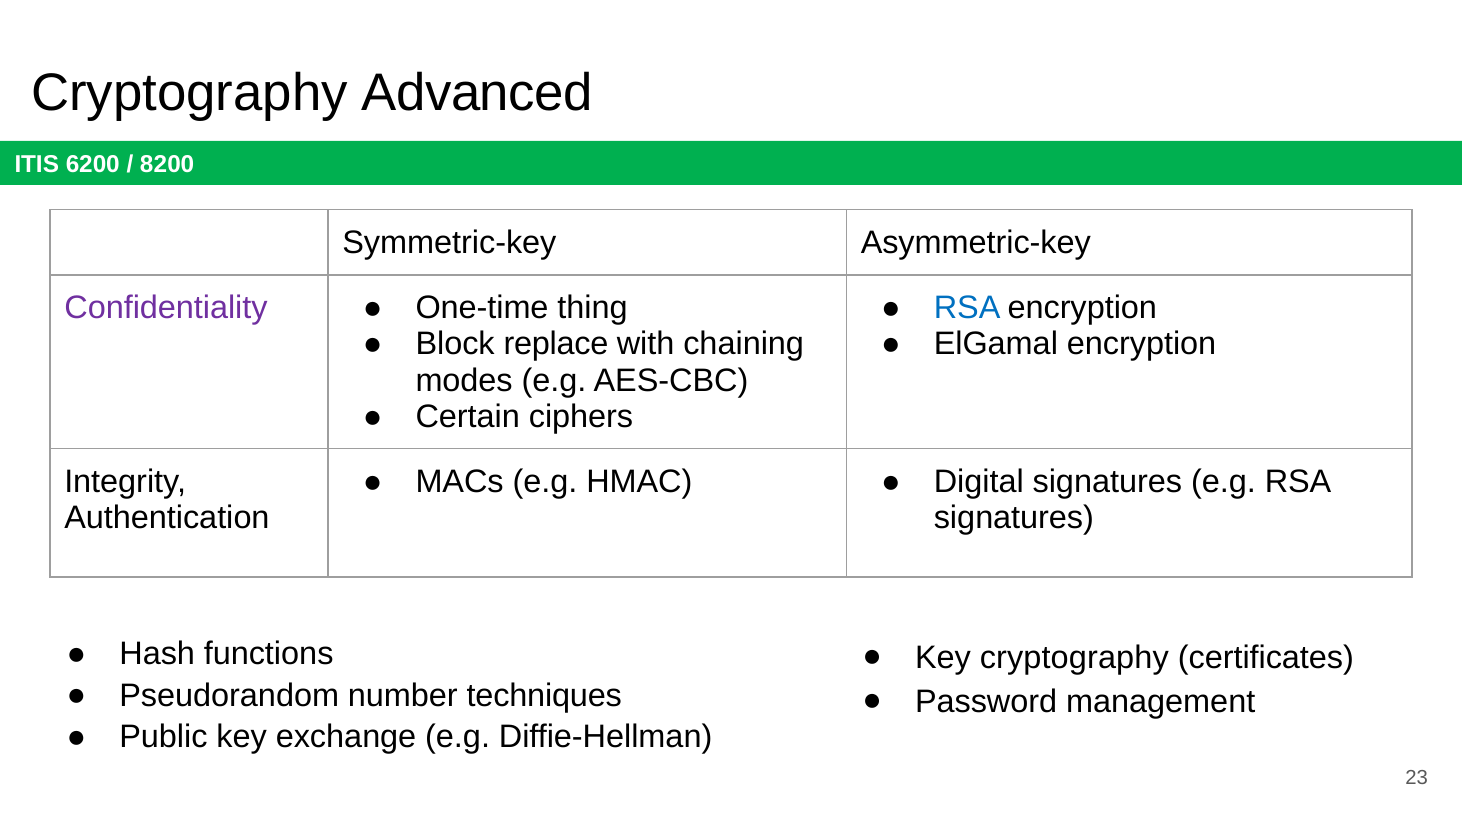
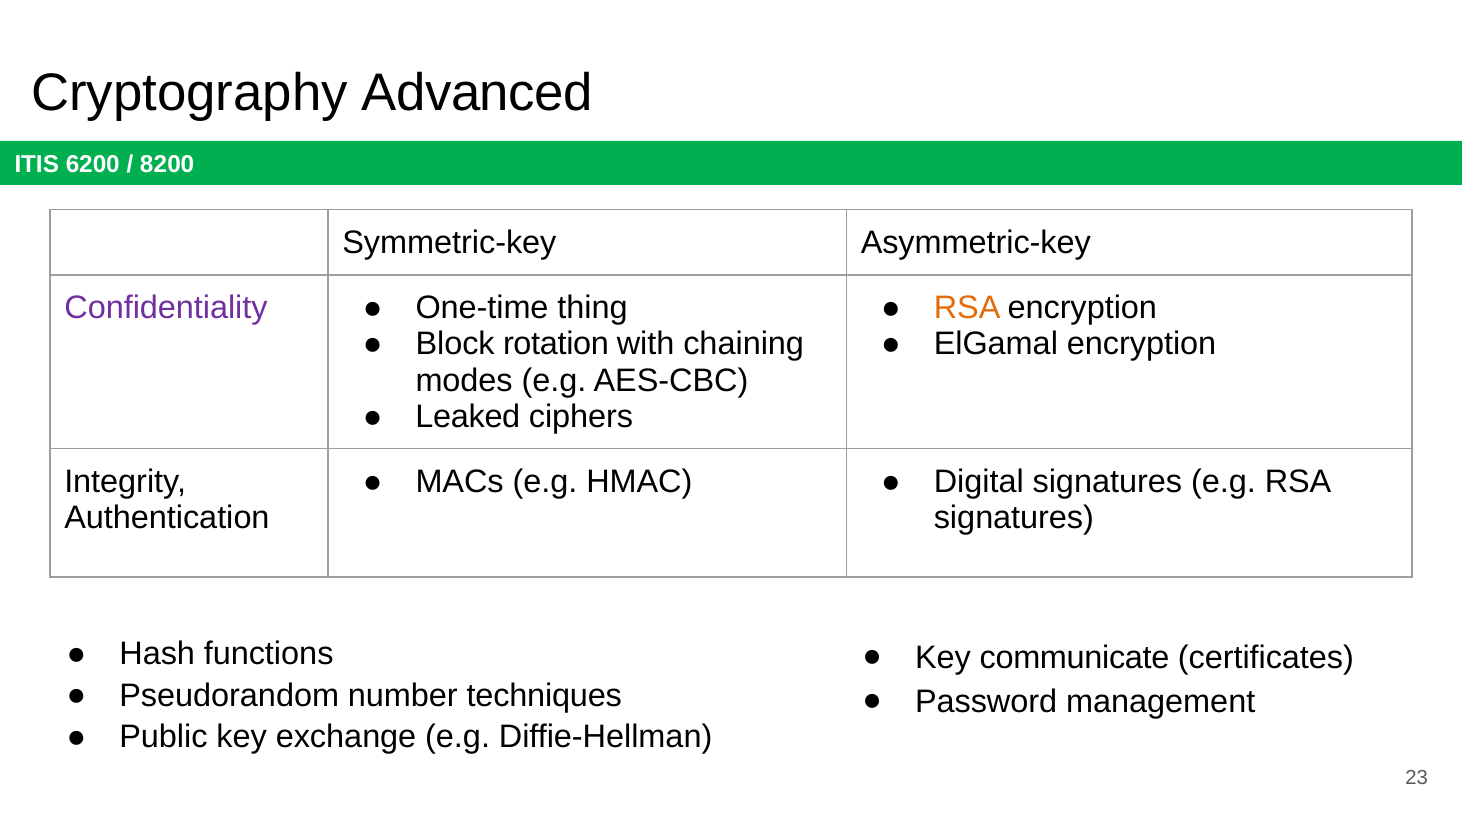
RSA colour: blue -> orange (967, 308)
replace: replace -> rotation (556, 344)
Certain: Certain -> Leaked (468, 416)
Key cryptography: cryptography -> communicate (1075, 657)
